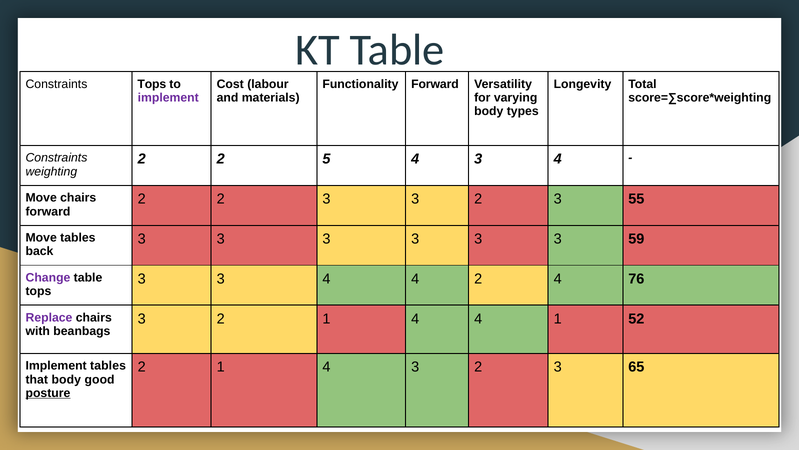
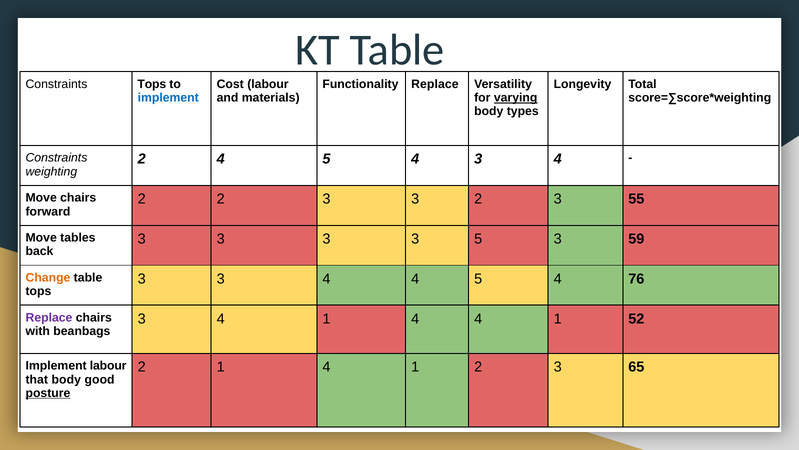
Functionality Forward: Forward -> Replace (435, 84)
implement colour: purple -> blue (168, 98)
varying underline: none -> present (516, 98)
2: 2 -> 4 (221, 159)
3: 3 -> 5 (478, 239)
Change colour: purple -> orange (48, 277)
4 4 2: 2 -> 5 (478, 279)
2: 2 -> 4 (221, 319)
Implement tables: tables -> labour (108, 365)
1 4 3: 3 -> 1 (415, 367)
